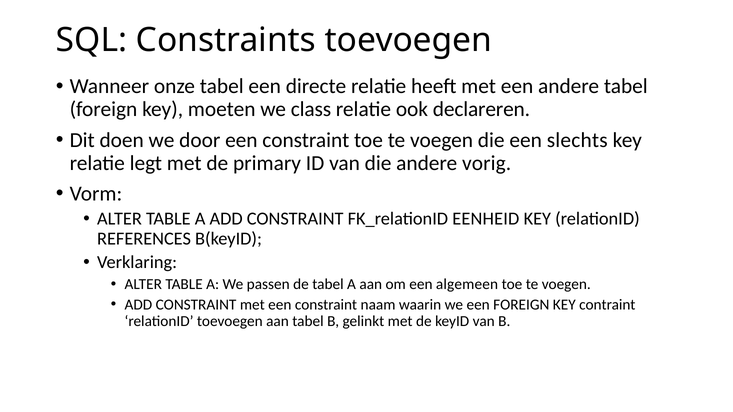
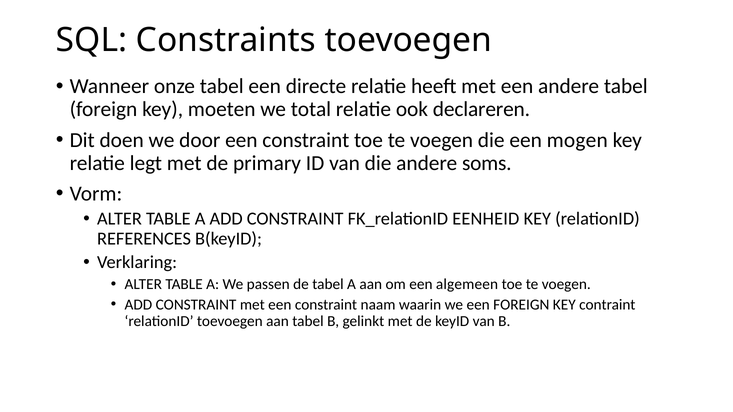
class: class -> total (311, 109)
slechts: slechts -> mogen (577, 140)
vorig: vorig -> soms (487, 163)
